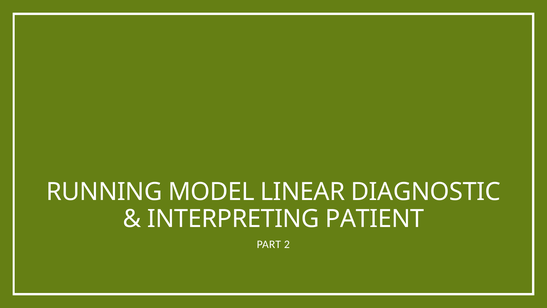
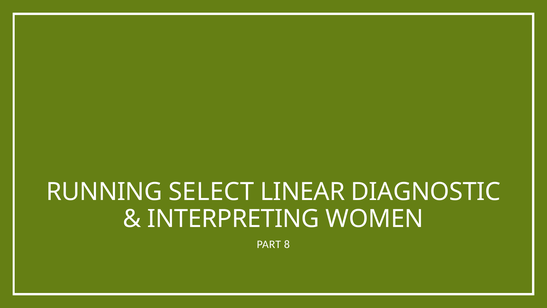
MODEL: MODEL -> SELECT (211, 192)
PATIENT: PATIENT -> WOMEN (375, 219)
2: 2 -> 8 (287, 244)
